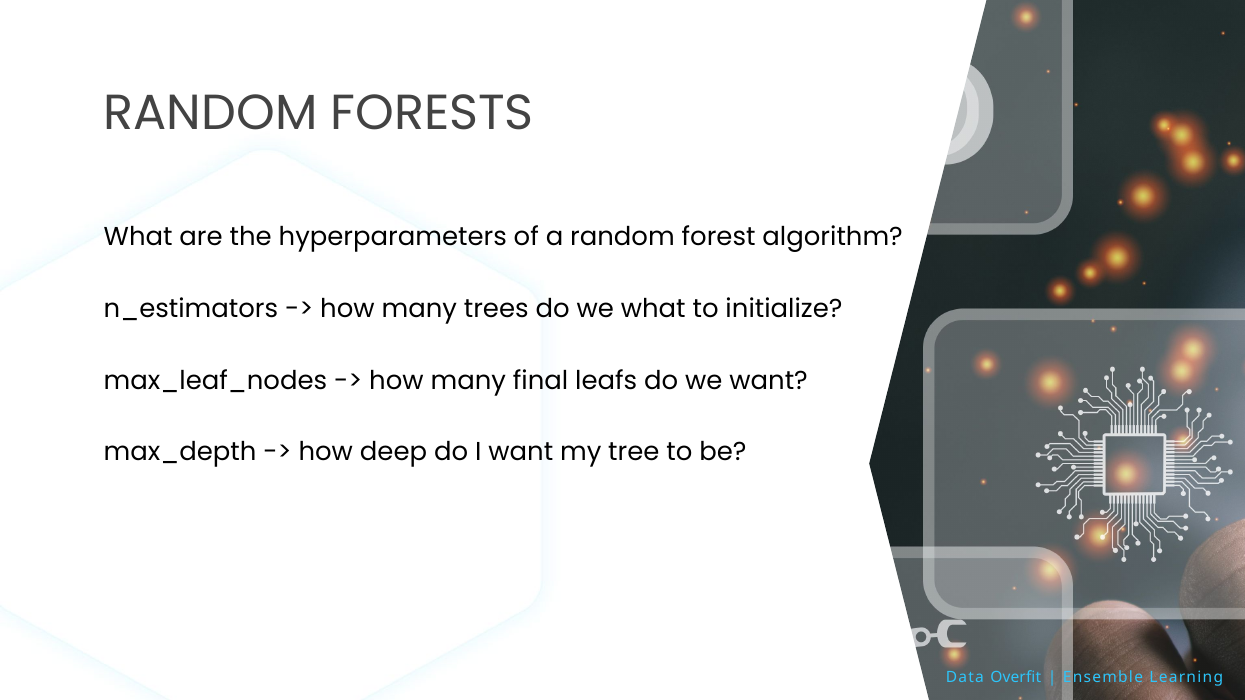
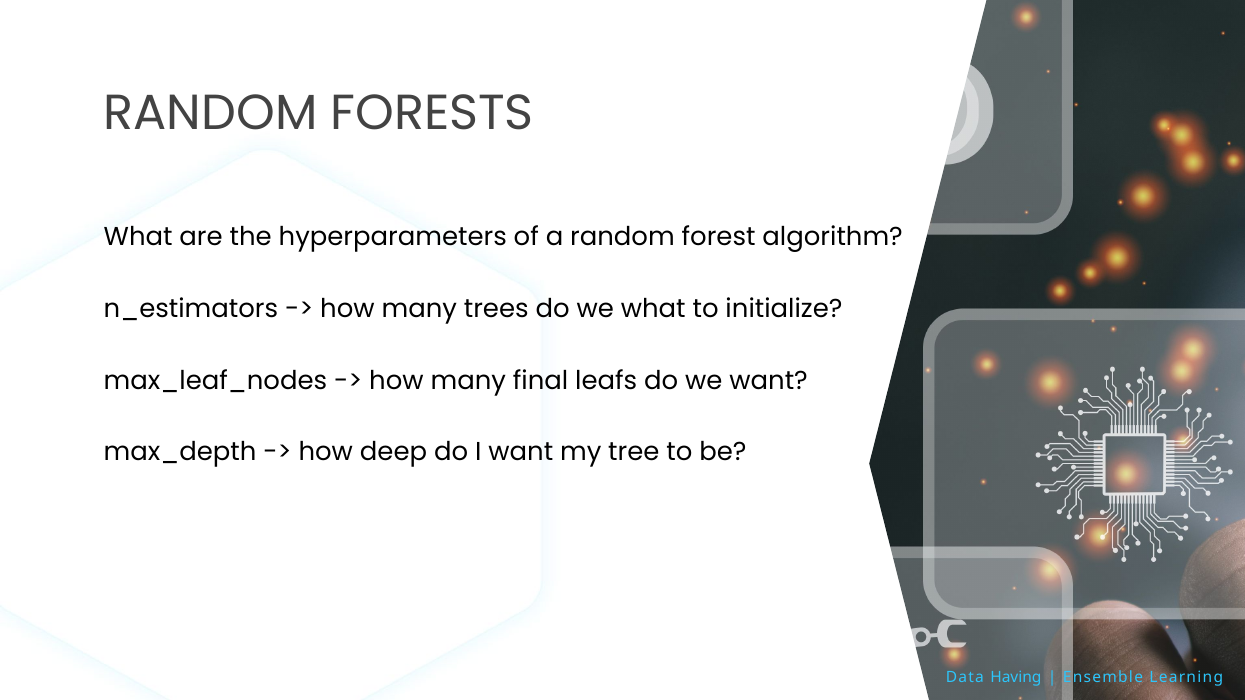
Overfit: Overfit -> Having (1016, 678)
